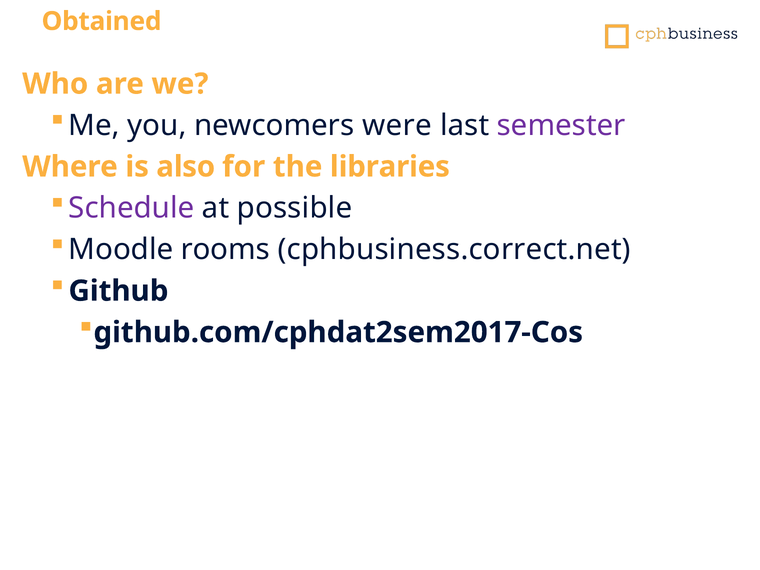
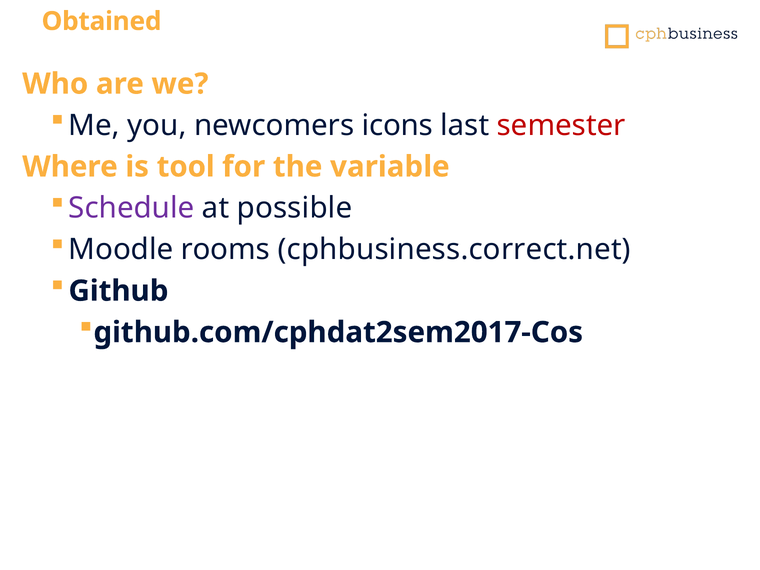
were: were -> icons (397, 125)
semester colour: purple -> red (561, 125)
also: also -> tool (186, 167)
libraries: libraries -> variable (390, 167)
